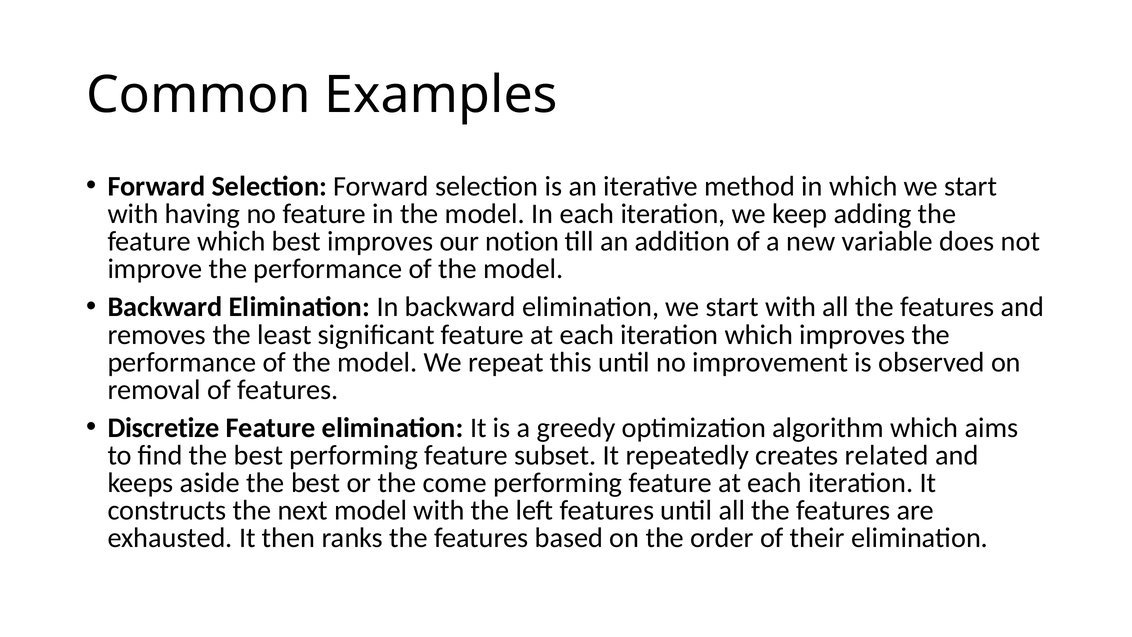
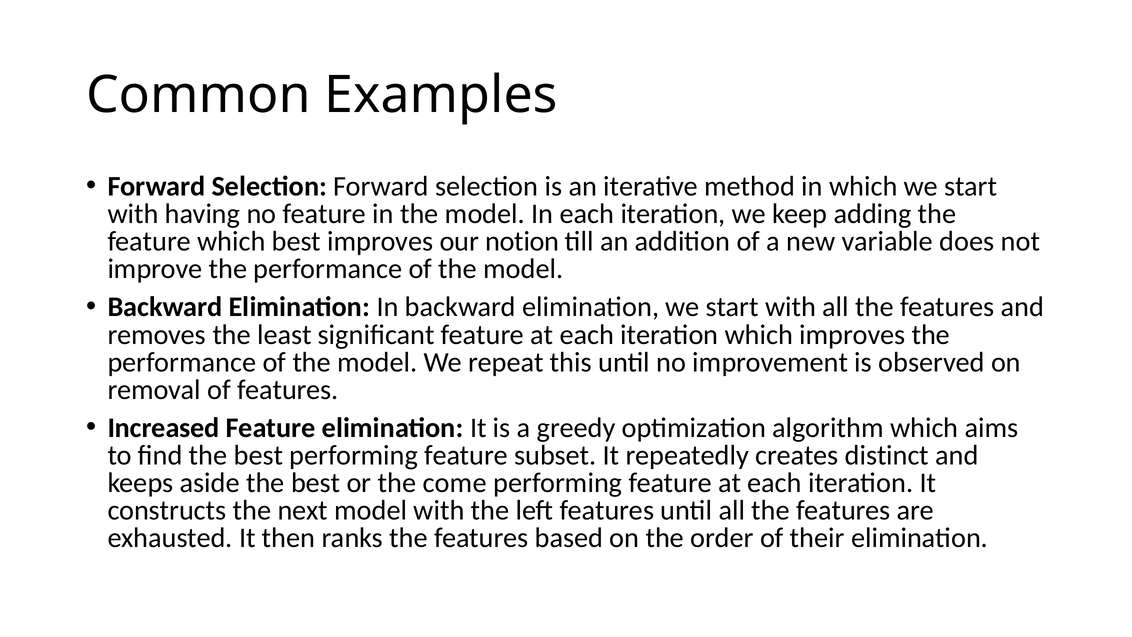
Discretize: Discretize -> Increased (164, 428)
related: related -> distinct (887, 455)
